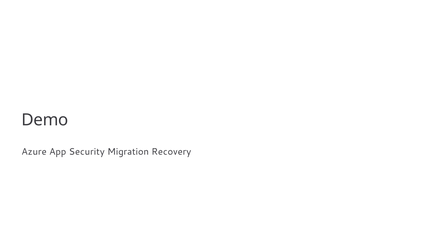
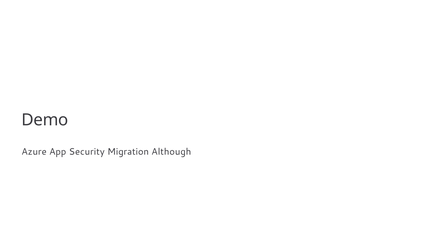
Recovery: Recovery -> Although (171, 152)
